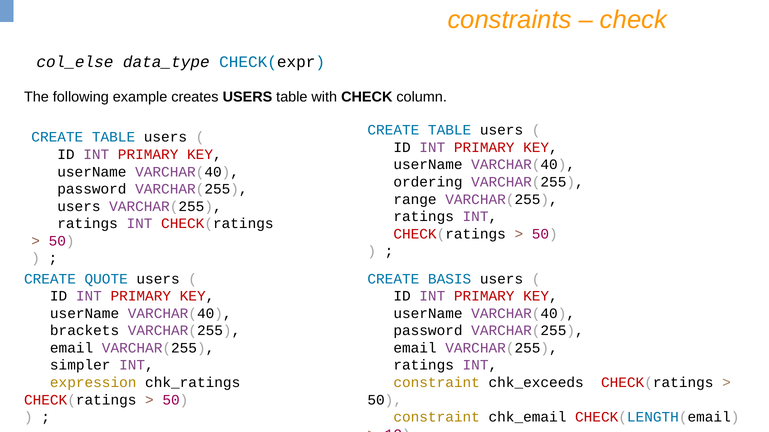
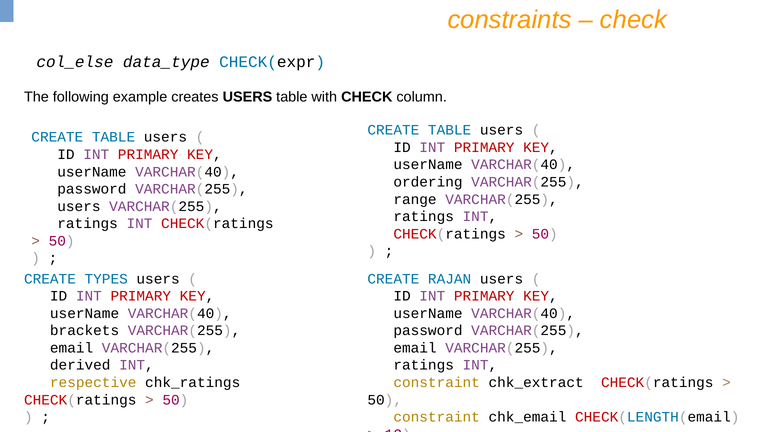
QUOTE: QUOTE -> TYPES (106, 279)
BASIS: BASIS -> RAJAN (450, 279)
simpler: simpler -> derived (80, 366)
expression: expression -> respective (93, 383)
chk_exceeds: chk_exceeds -> chk_extract (536, 383)
